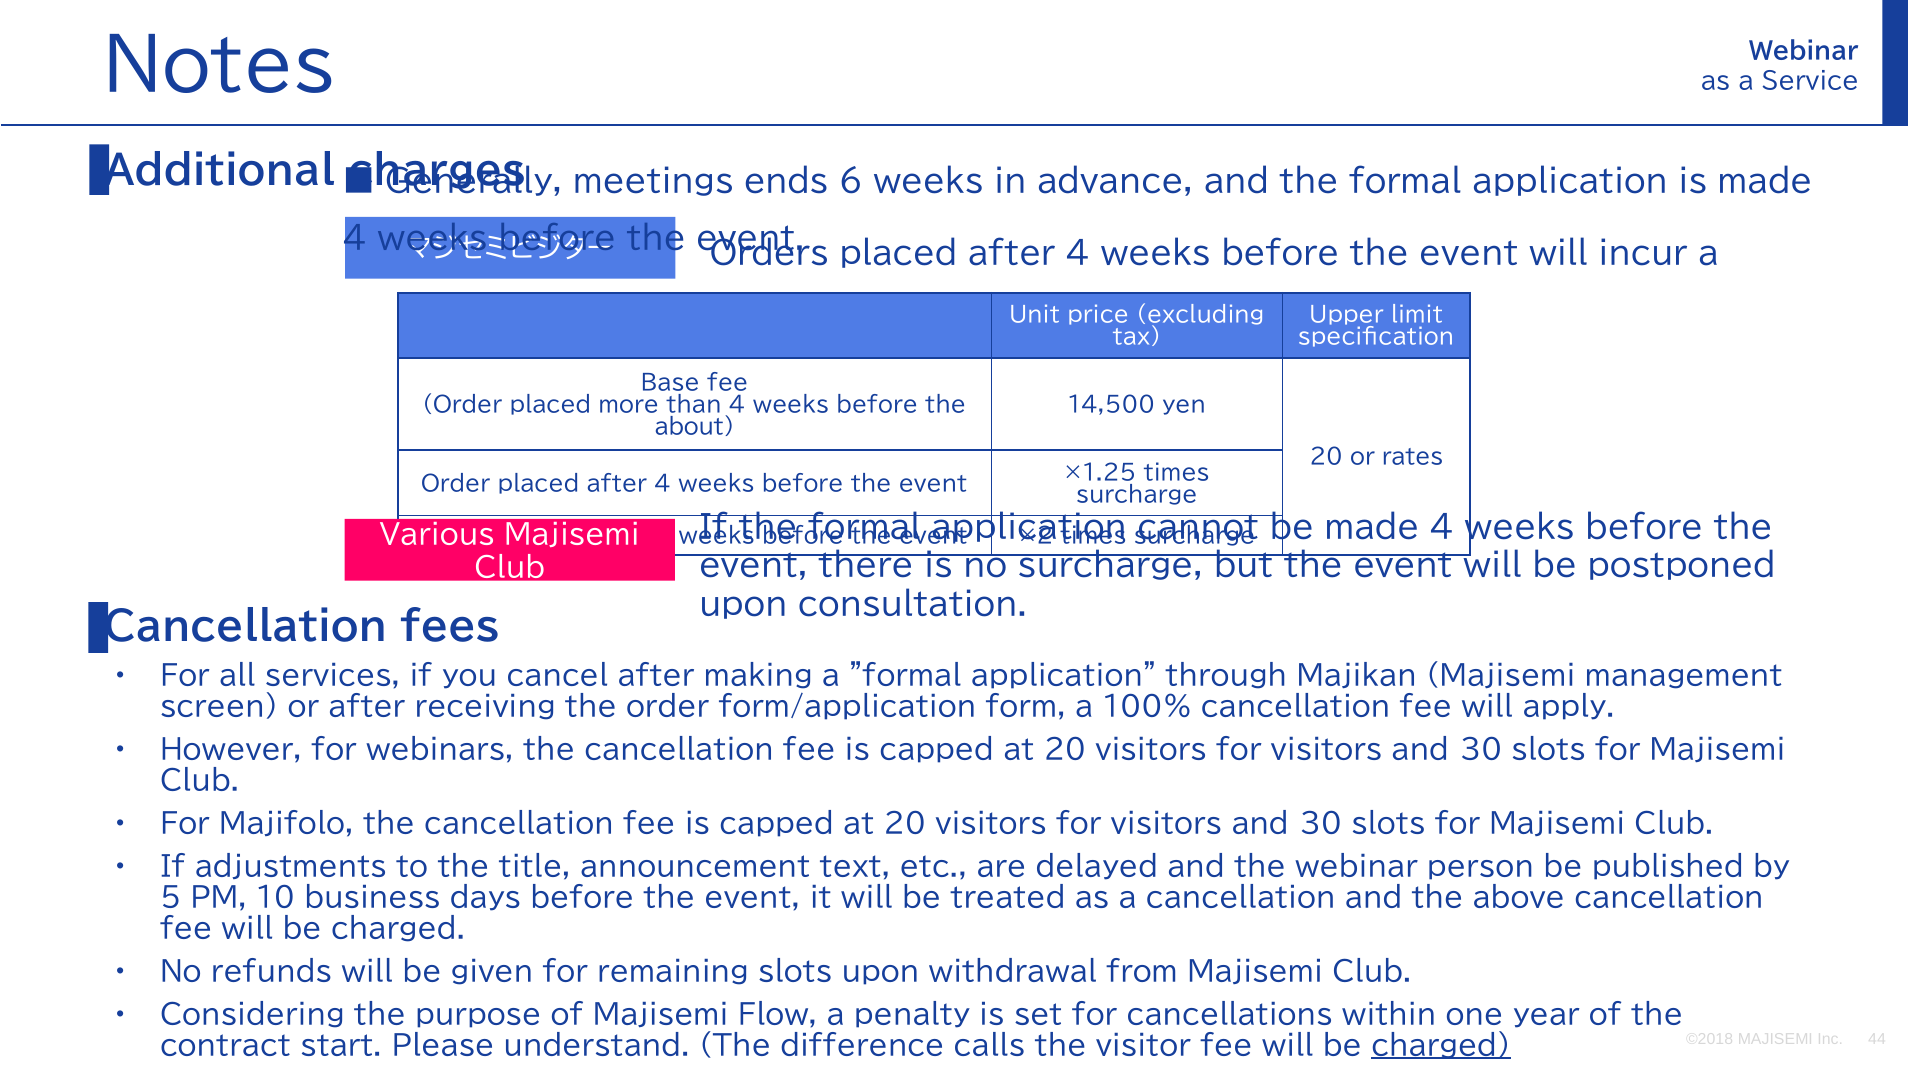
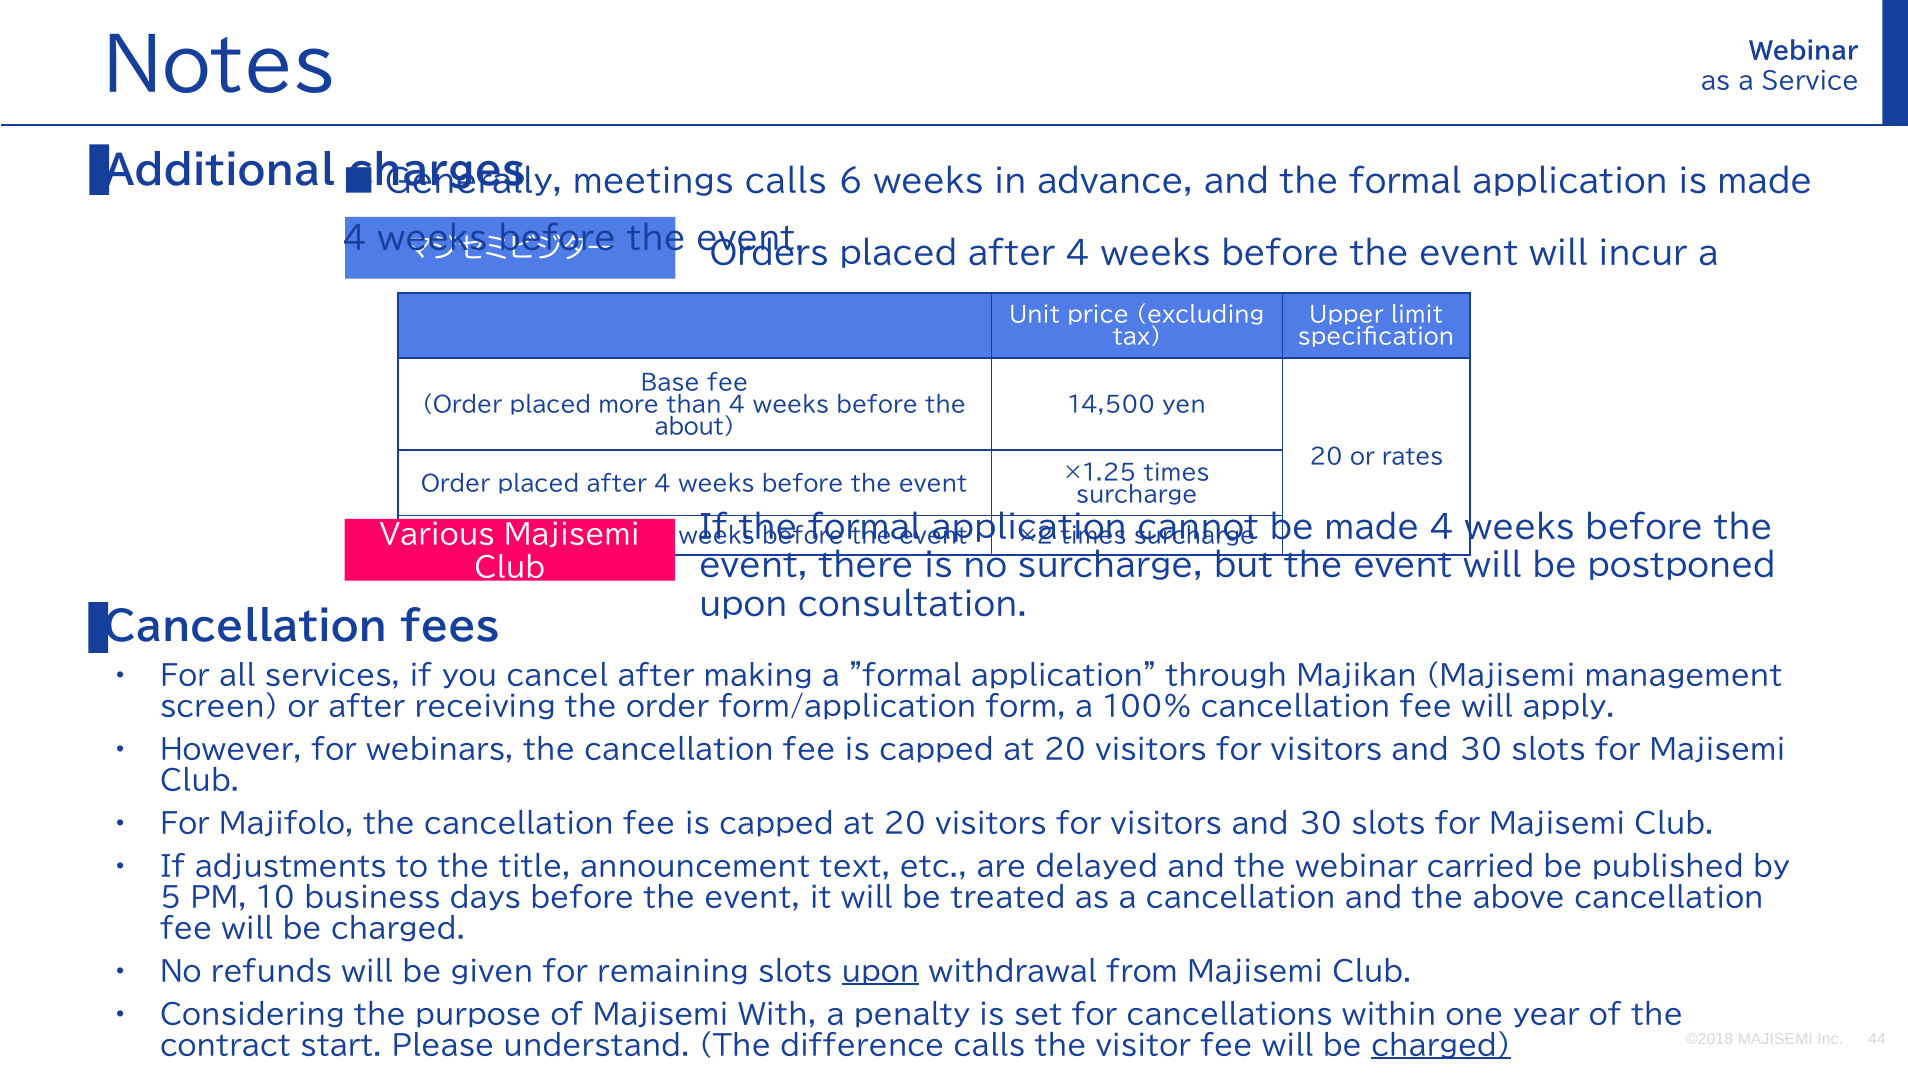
meetings ends: ends -> calls (786, 182)
person: person -> carried (1481, 867)
upon underline: none -> present (880, 972)
Flow: Flow -> With (777, 1015)
